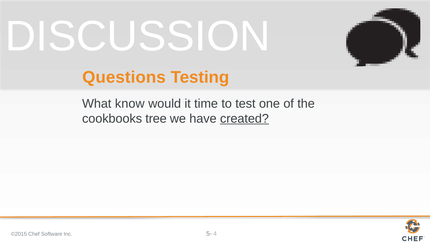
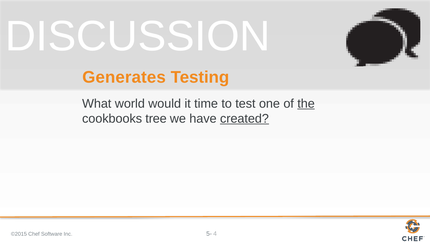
Questions: Questions -> Generates (124, 77)
know: know -> world (130, 104)
the underline: none -> present (306, 104)
